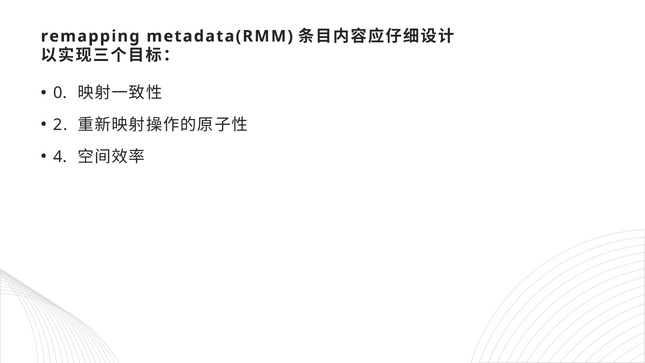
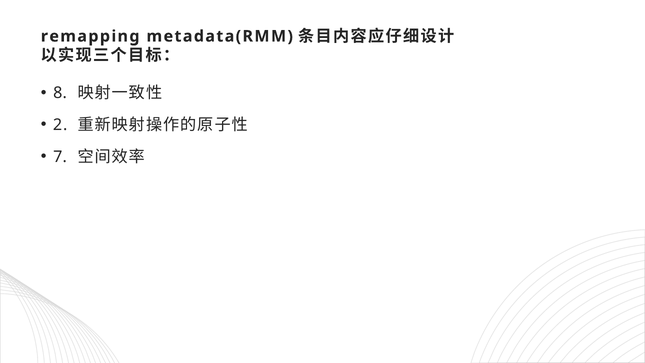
0: 0 -> 8 (60, 93)
4: 4 -> 7 (60, 157)
